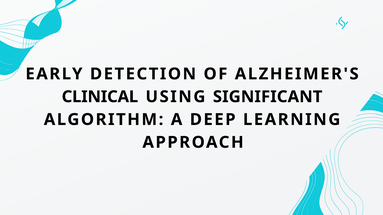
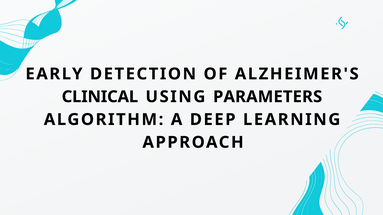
SIGNIFICANT: SIGNIFICANT -> PARAMETERS (268, 97)
